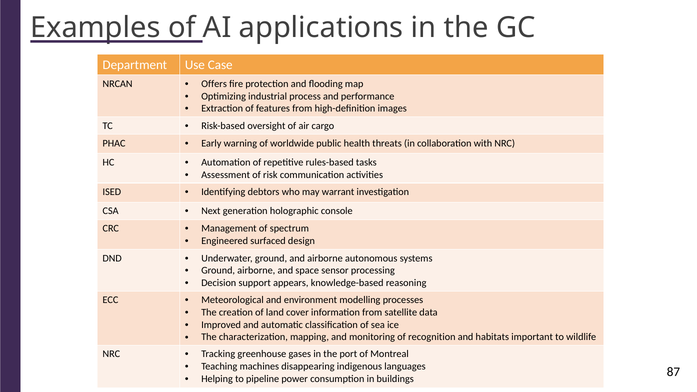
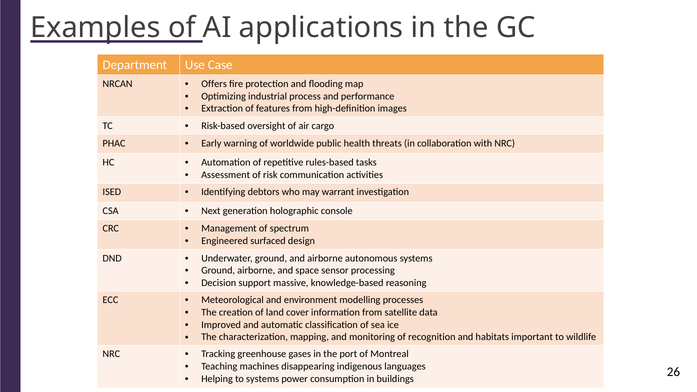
appears: appears -> massive (291, 283)
to pipeline: pipeline -> systems (263, 379)
87: 87 -> 26 (673, 372)
